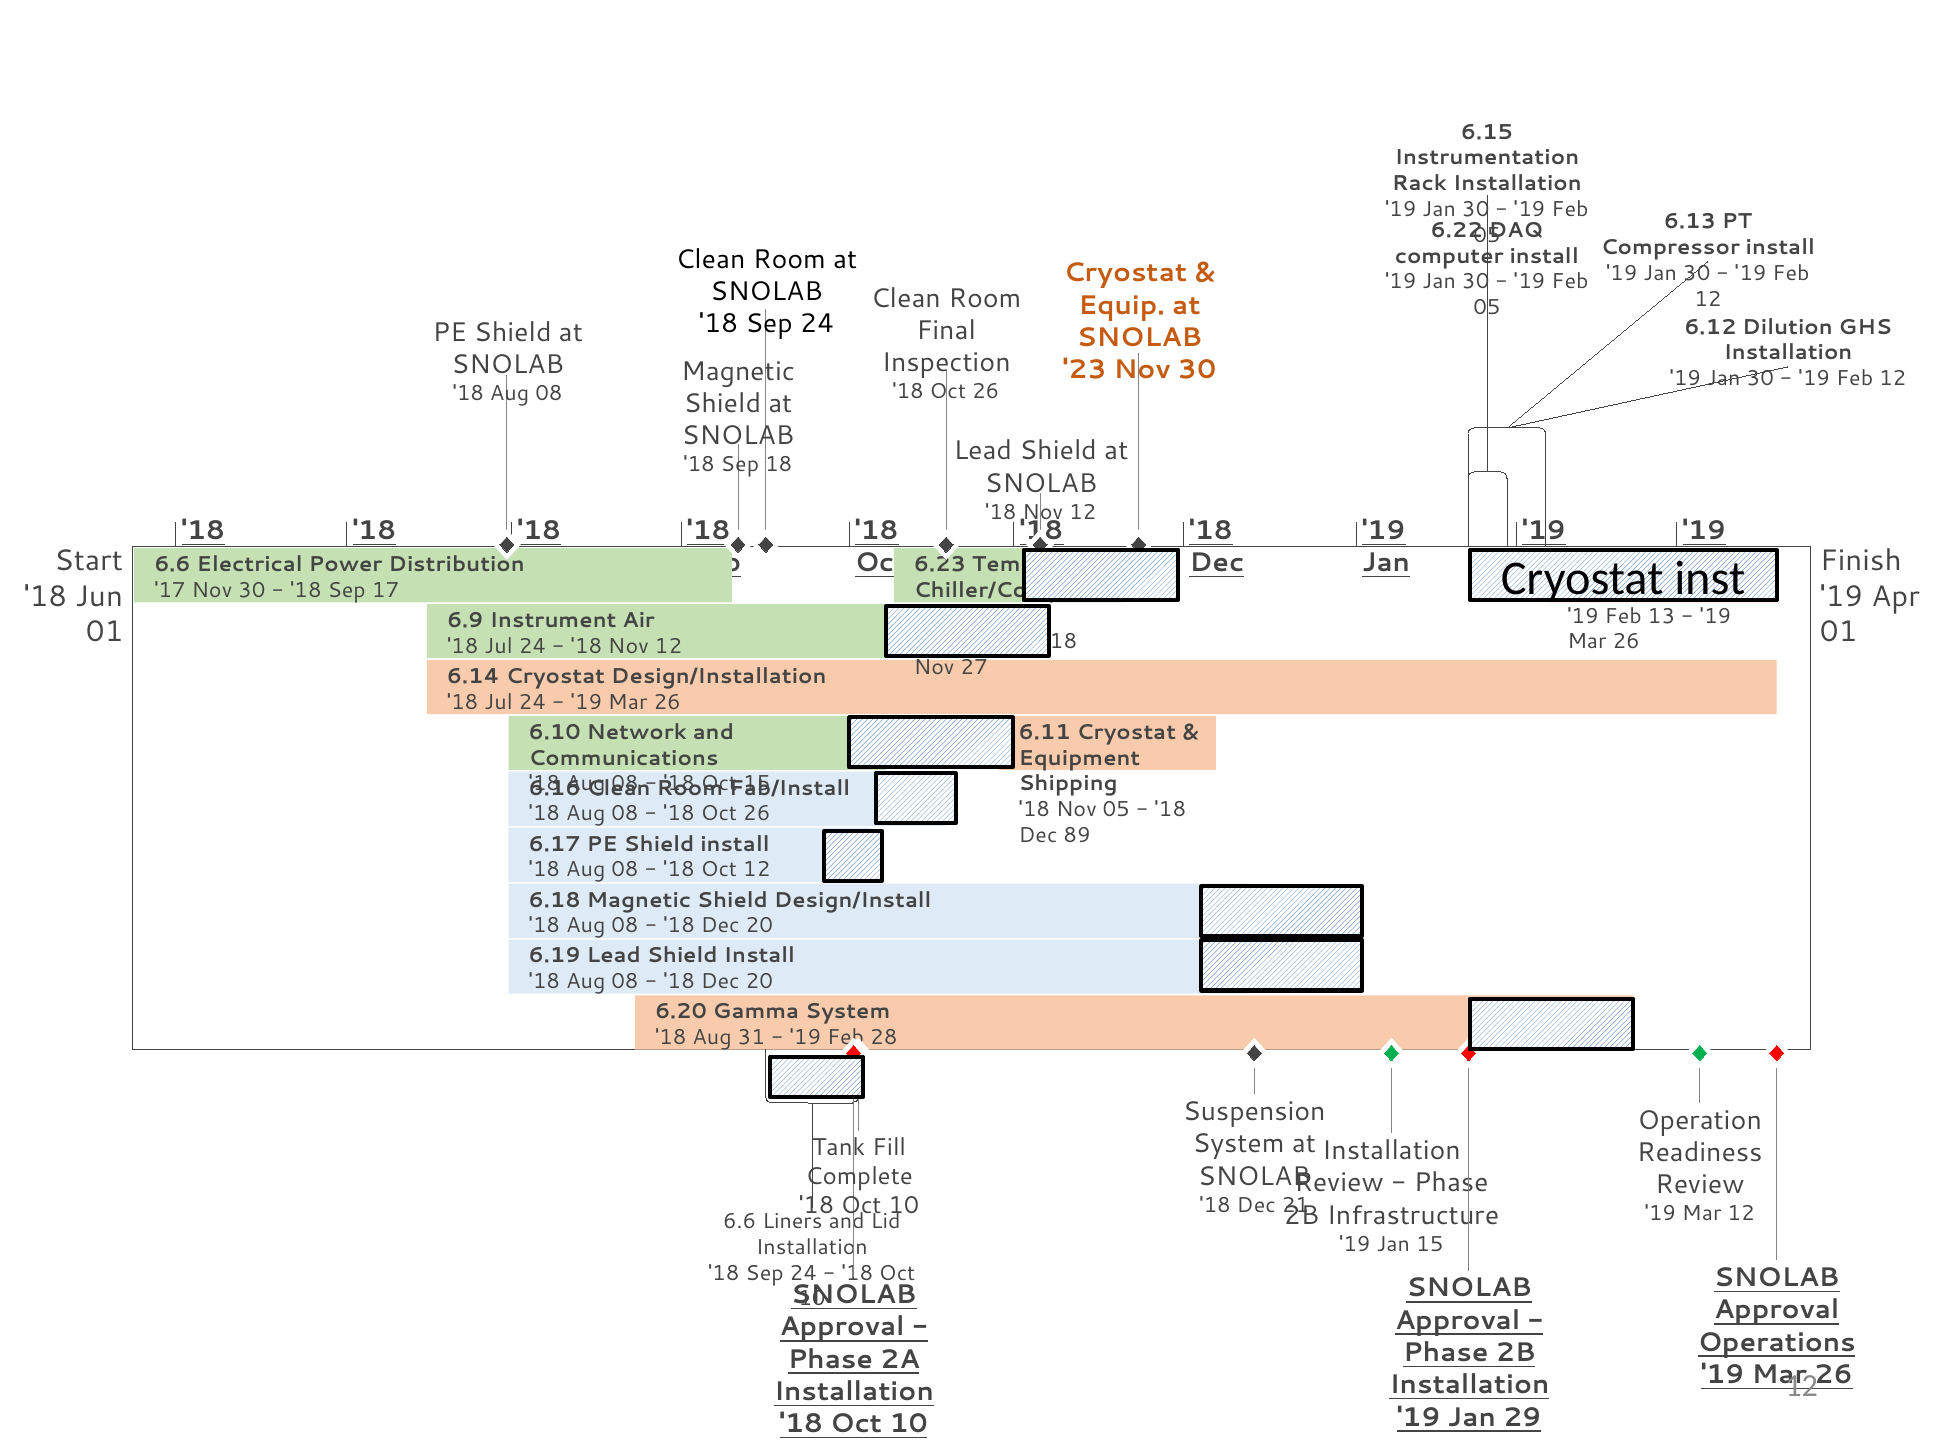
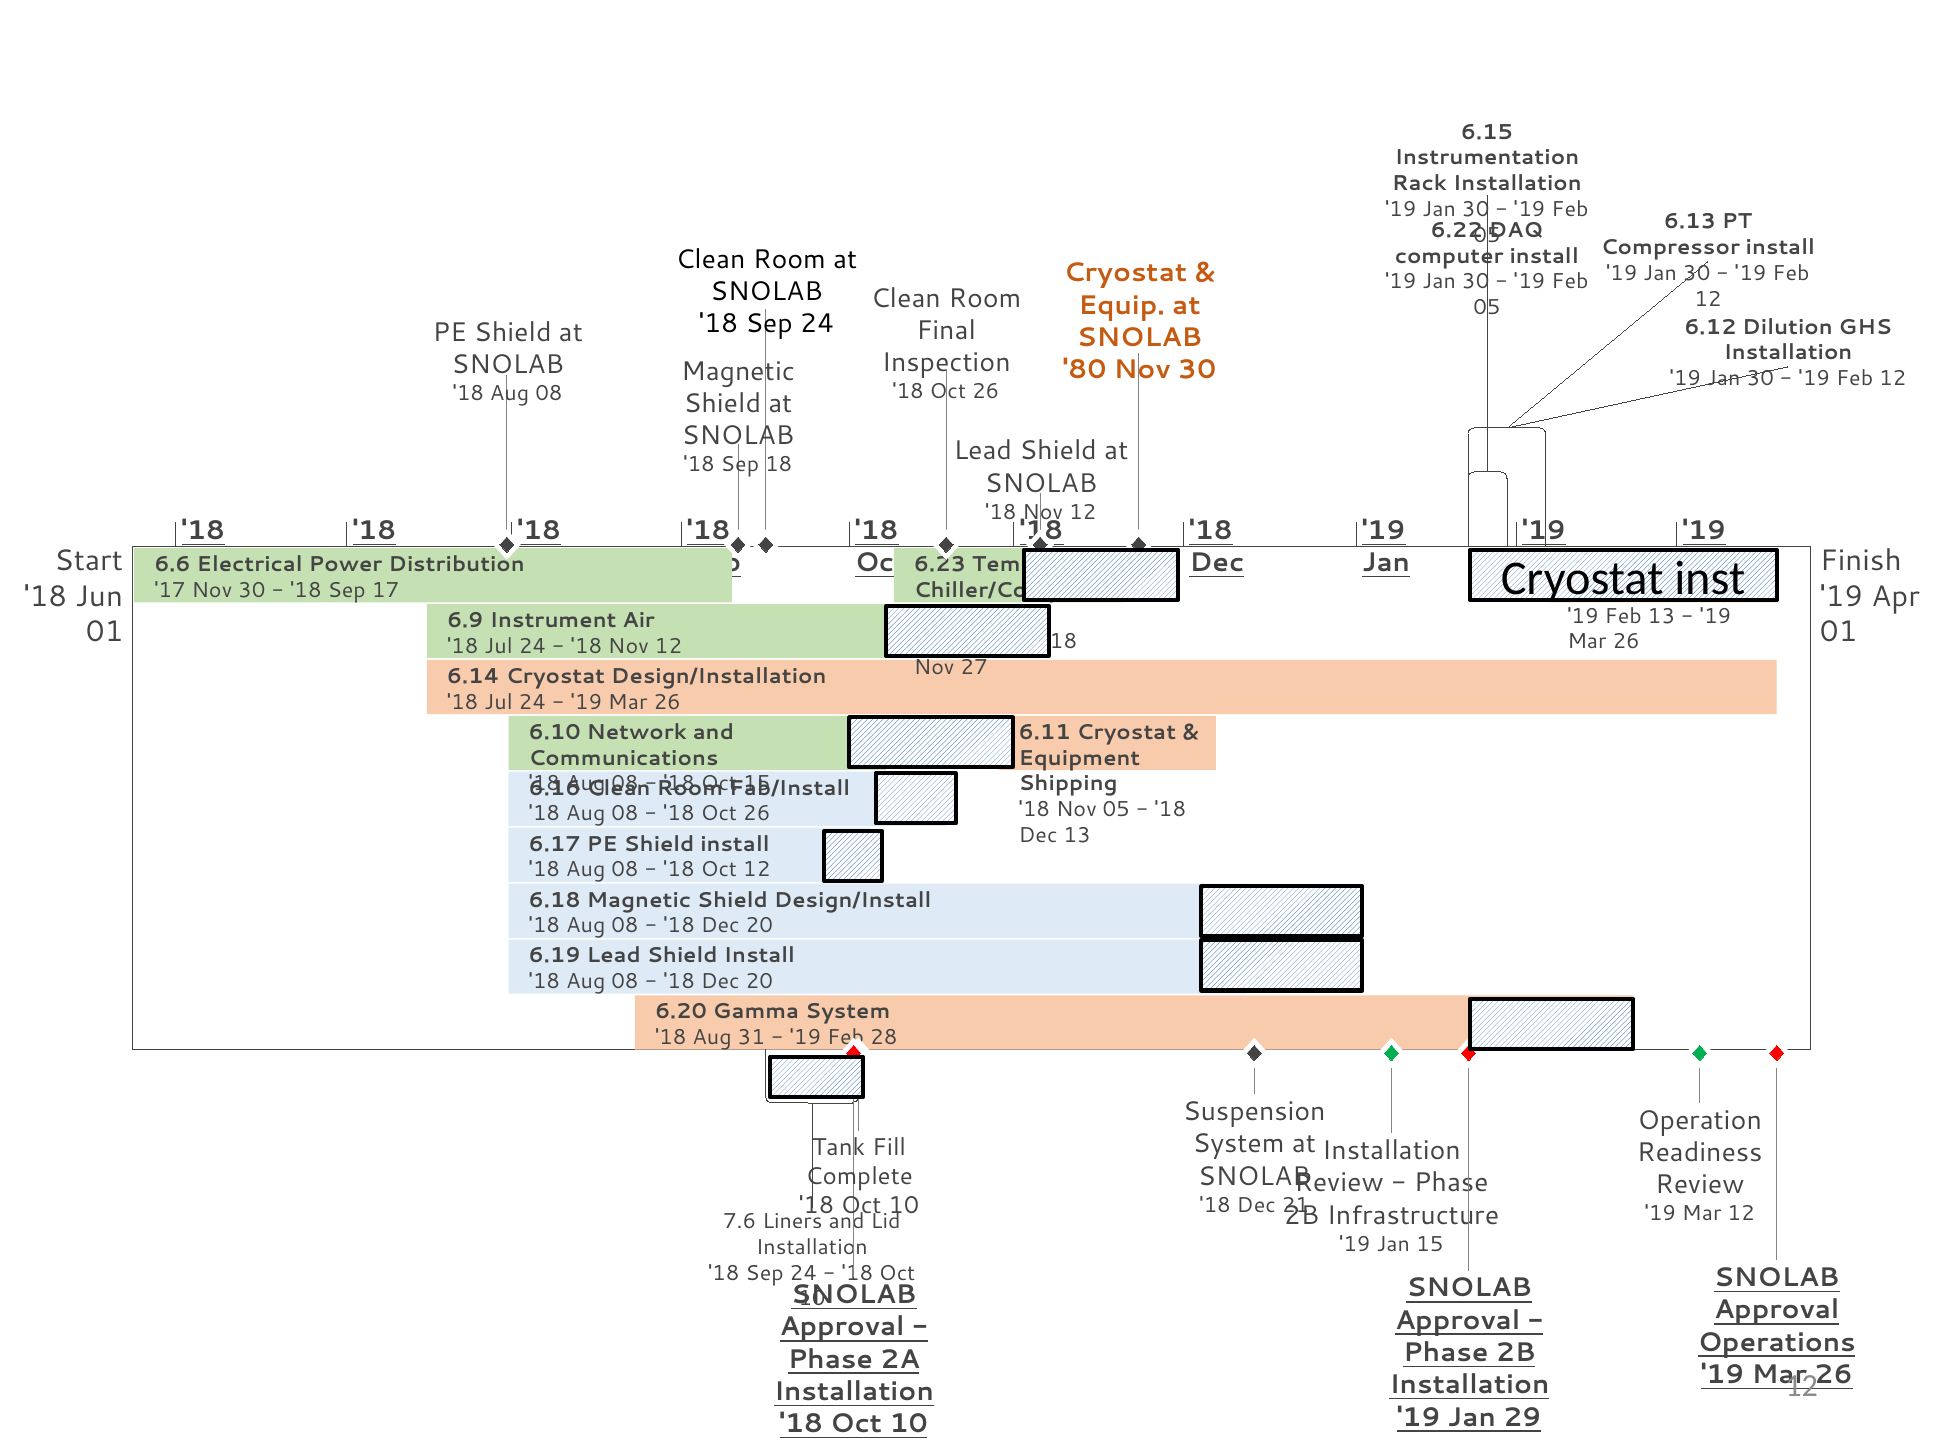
23: 23 -> 80 (1085, 370)
Dec 89: 89 -> 13 (1077, 835)
6.6: 6.6 -> 7.6 (740, 1221)
